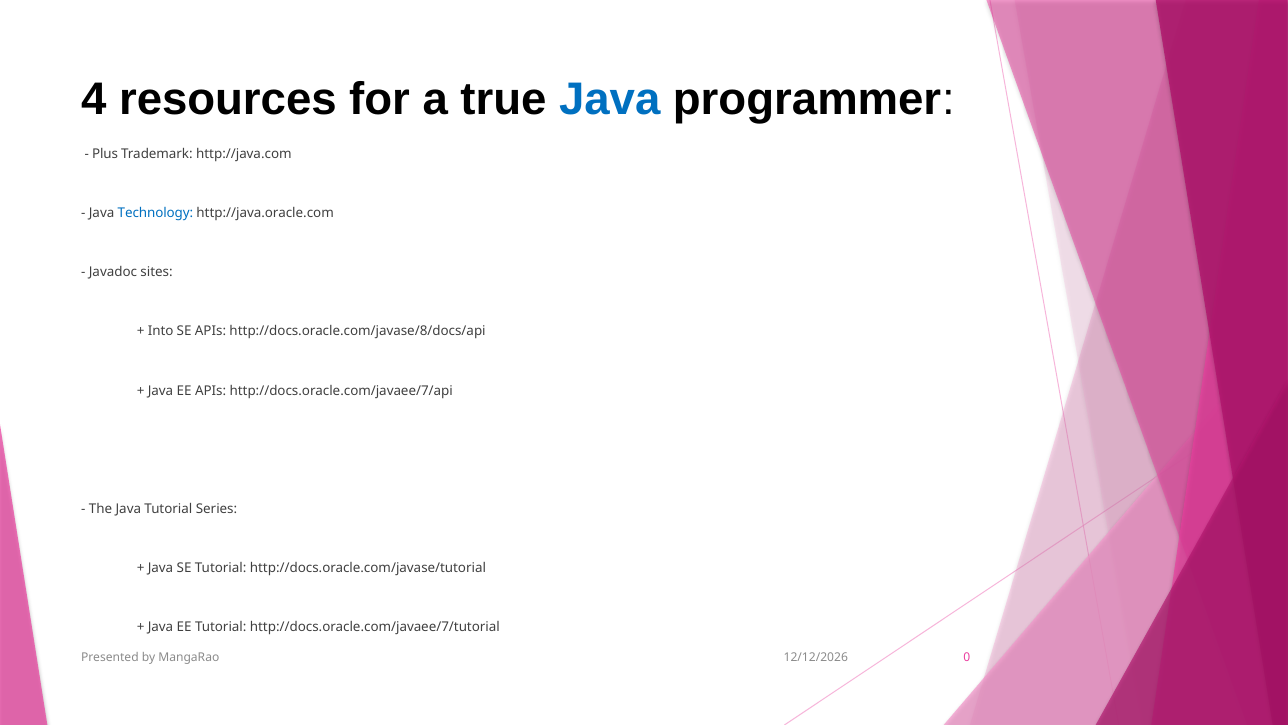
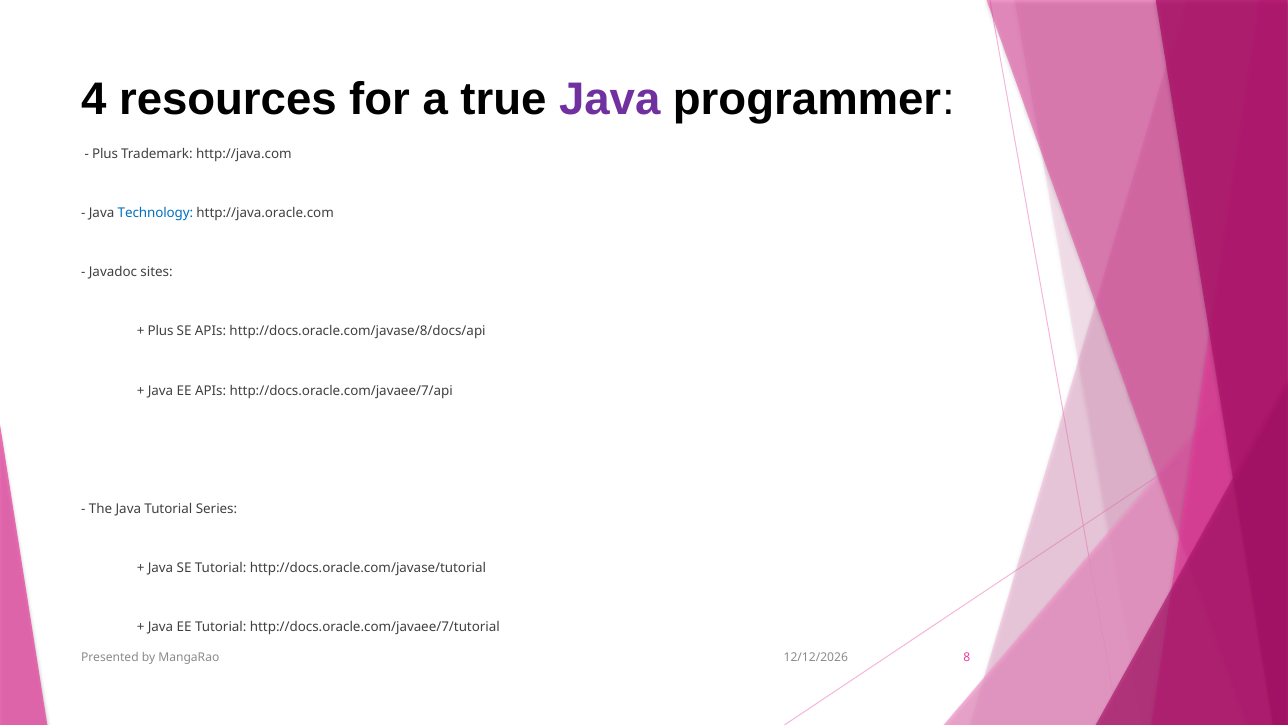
Java colour: blue -> purple (610, 100)
Into: Into -> Plus (161, 331)
0: 0 -> 8 (967, 657)
